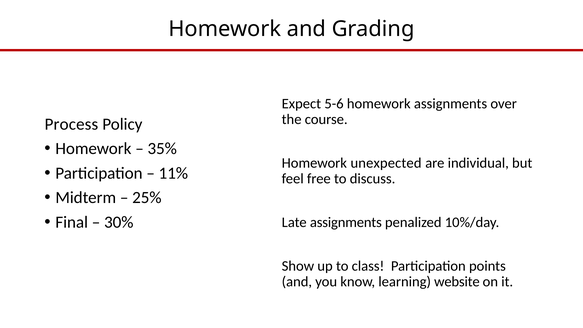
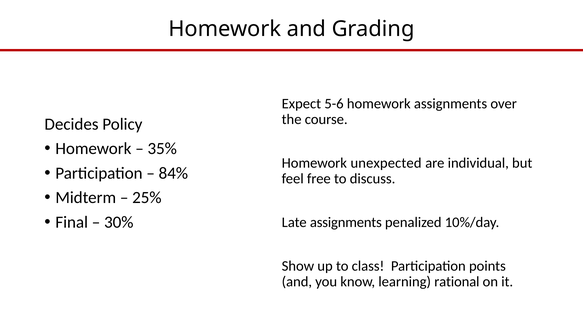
Process: Process -> Decides (71, 124)
11%: 11% -> 84% (173, 173)
website: website -> rational (457, 282)
